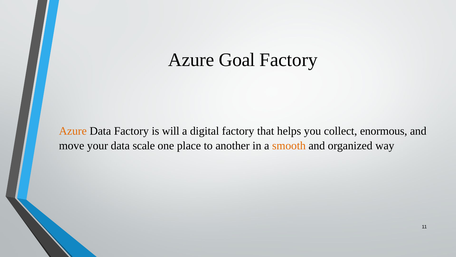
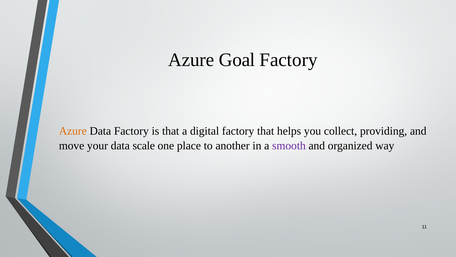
is will: will -> that (171, 131)
enormous: enormous -> providing (384, 131)
smooth colour: orange -> purple (289, 145)
